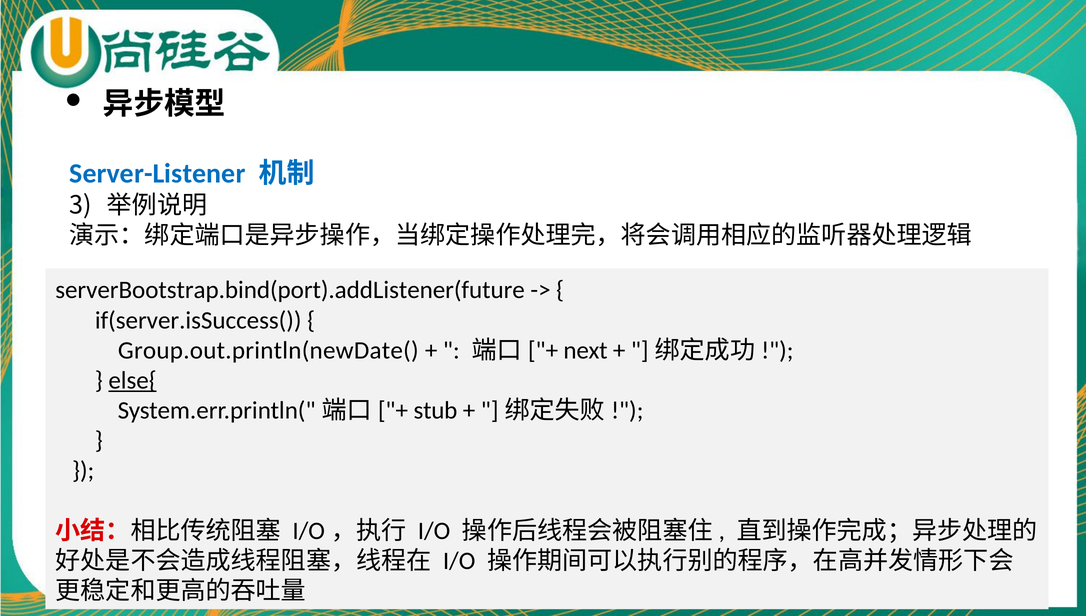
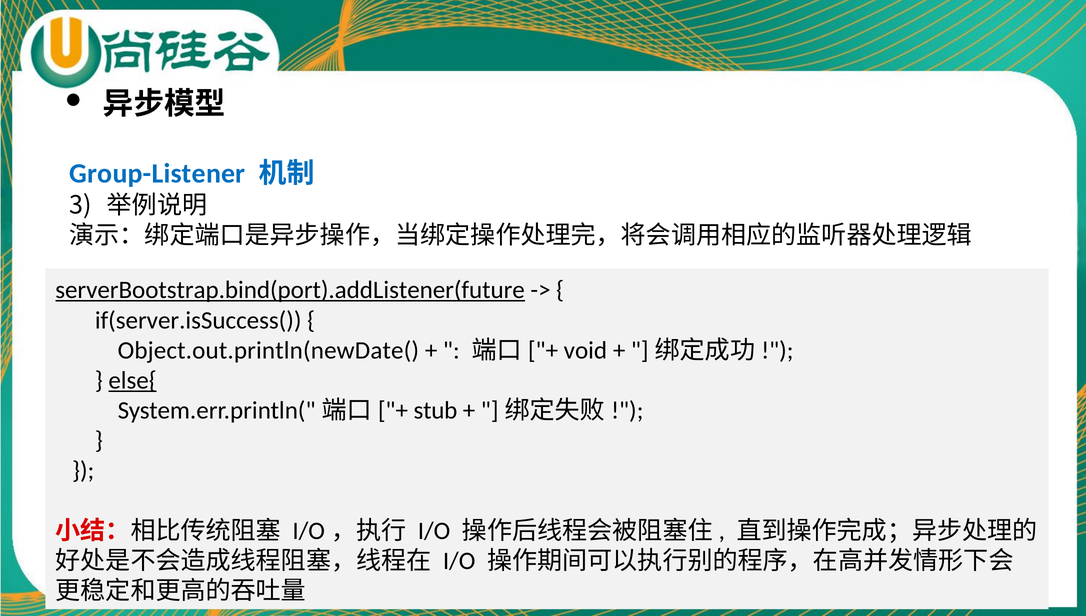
Server-Listener: Server-Listener -> Group-Listener (157, 174)
serverBootstrap.bind(port).addListener(future underline: none -> present (290, 290)
Group.out.println(newDate(: Group.out.println(newDate( -> Object.out.println(newDate( (268, 350)
next: next -> void (585, 350)
